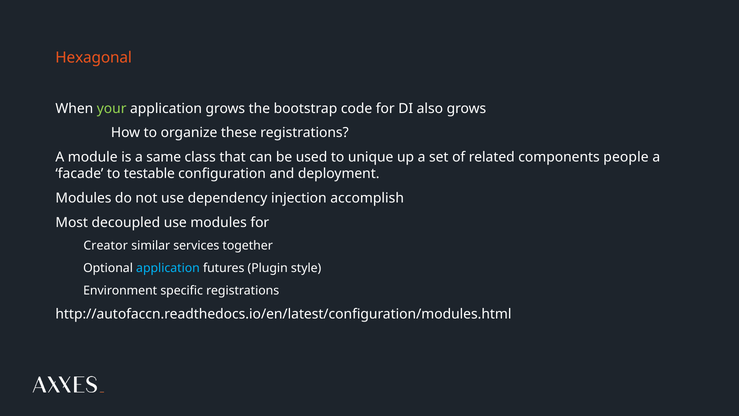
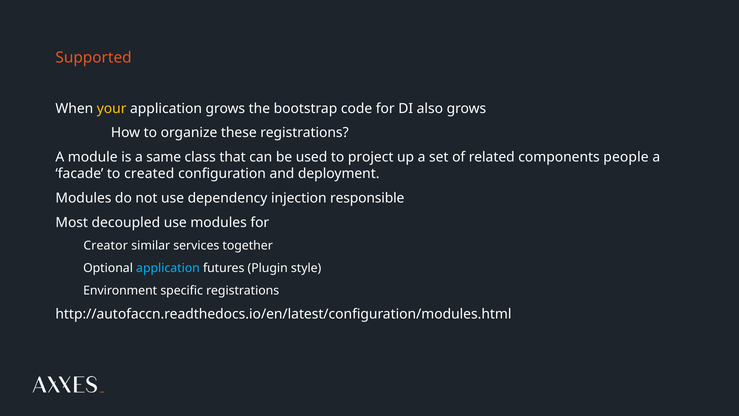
Hexagonal: Hexagonal -> Supported (94, 57)
your colour: light green -> yellow (112, 108)
unique: unique -> project (371, 157)
testable: testable -> created (149, 174)
accomplish: accomplish -> responsible (367, 198)
